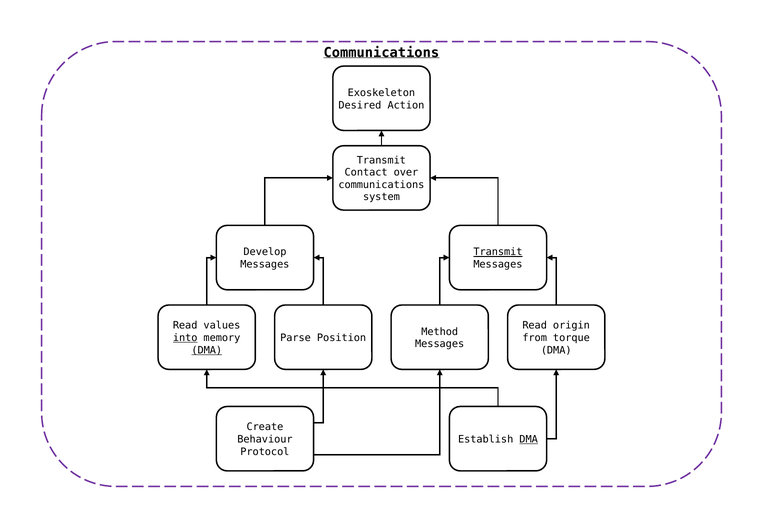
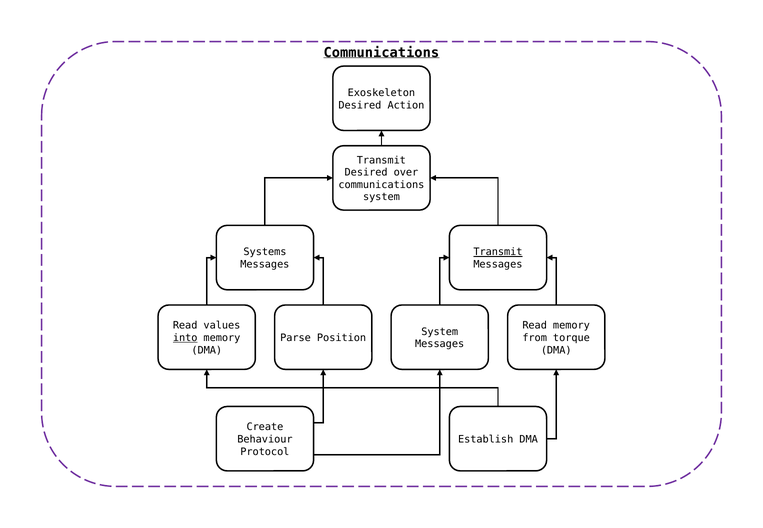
Contact: Contact -> Desired (366, 173)
Develop: Develop -> Systems (265, 252)
Read origin: origin -> memory (571, 326)
Method: Method -> System (440, 332)
DMA underline: present -> none (207, 350)
DMA underline: present -> none (529, 440)
